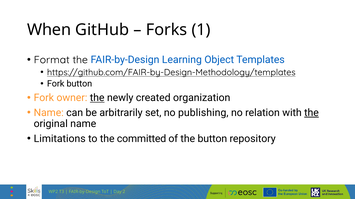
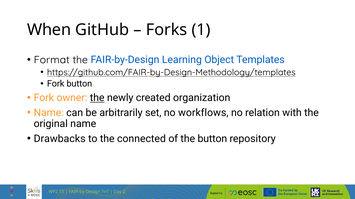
publishing: publishing -> workflows (203, 113)
the underline: present -> none (312, 113)
Limitations: Limitations -> Drawbacks (60, 139)
committed: committed -> connected (141, 139)
